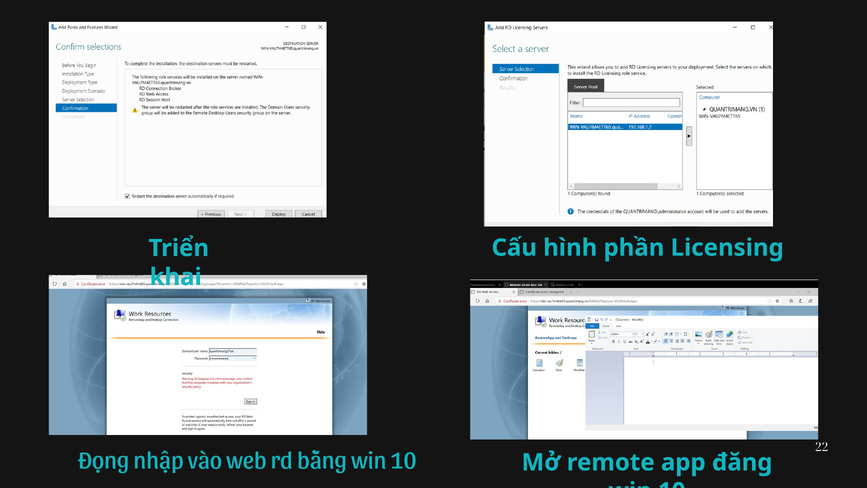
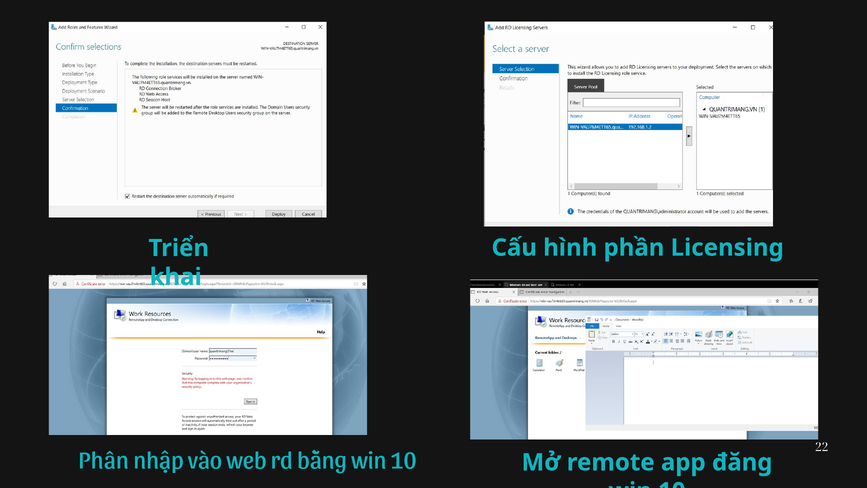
Động: Động -> Phần (104, 460)
